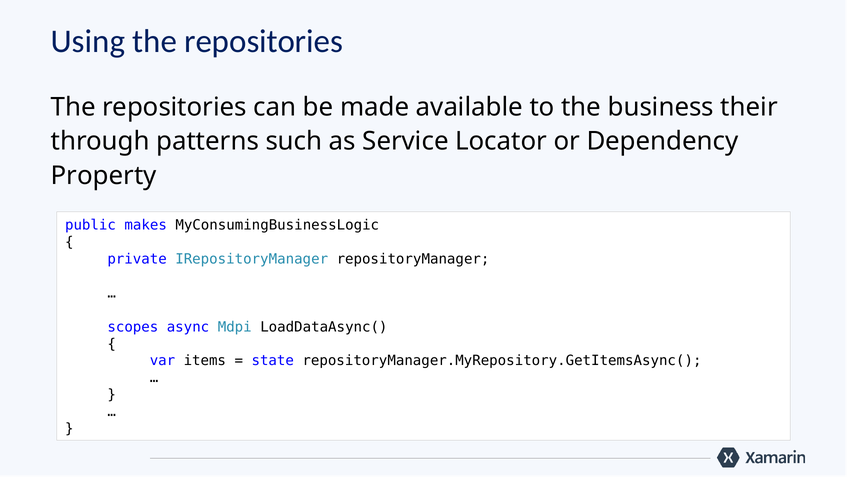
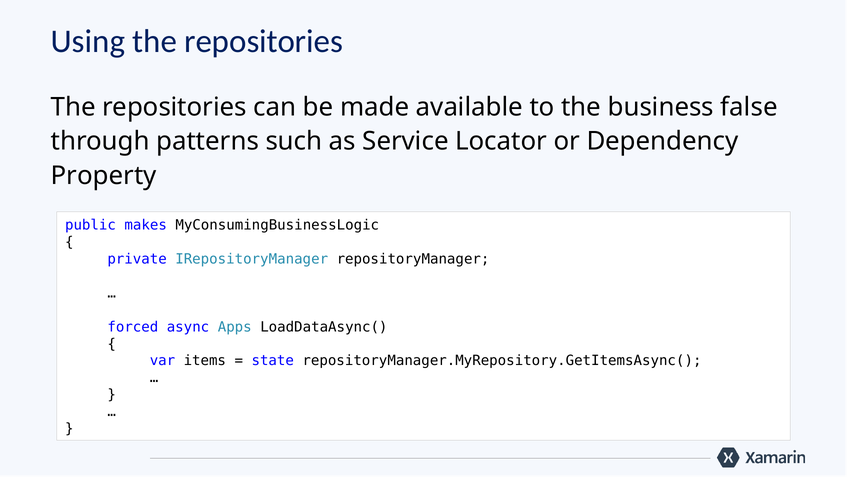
their: their -> false (749, 107)
scopes: scopes -> forced (133, 327)
Mdpi: Mdpi -> Apps (235, 327)
